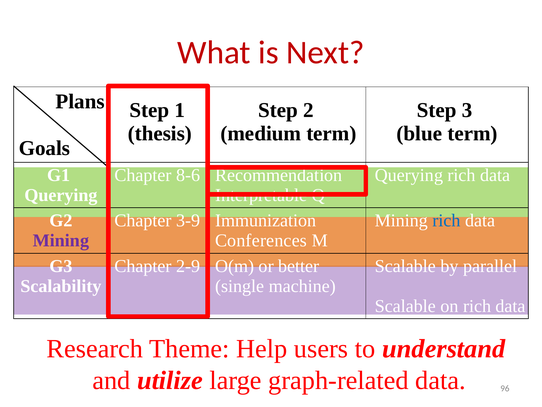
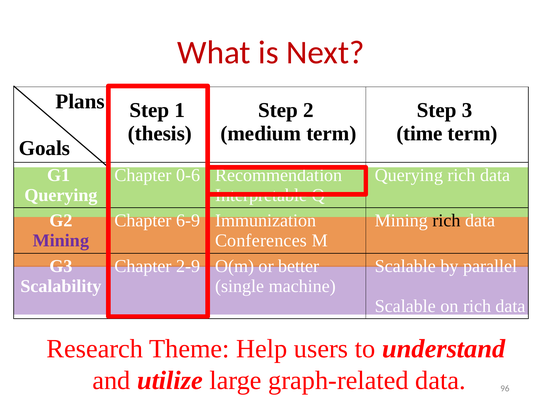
blue: blue -> time (419, 133)
8-6: 8-6 -> 0-6 (188, 175)
3-9: 3-9 -> 6-9 (188, 220)
rich colour: blue -> black (447, 220)
